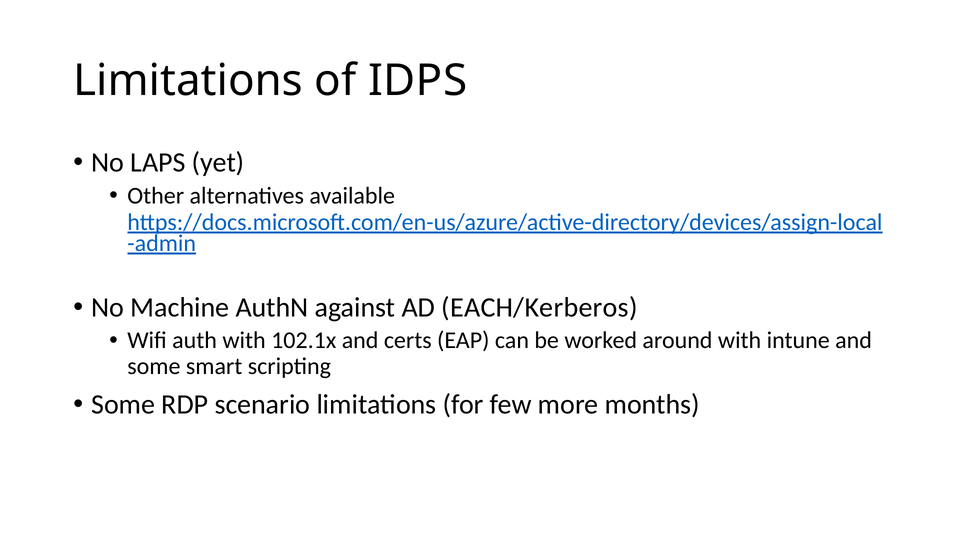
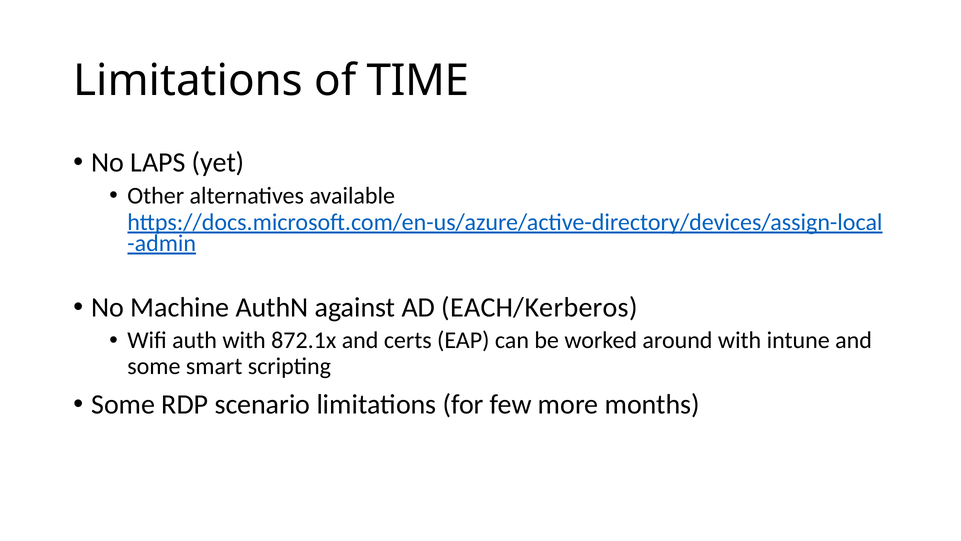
IDPS: IDPS -> TIME (418, 81)
102.1x: 102.1x -> 872.1x (304, 340)
